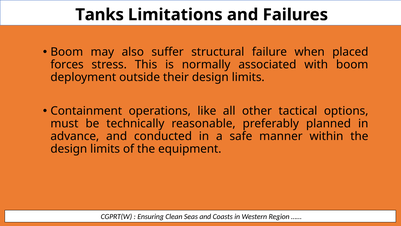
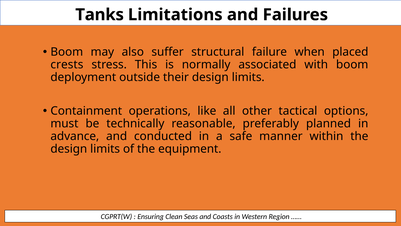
forces: forces -> crests (67, 65)
